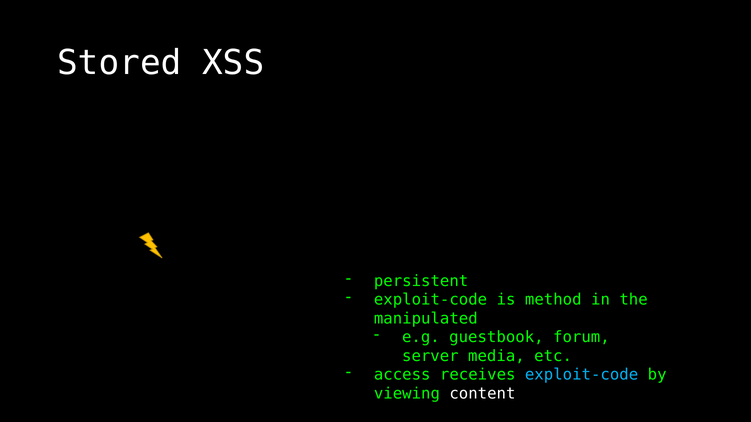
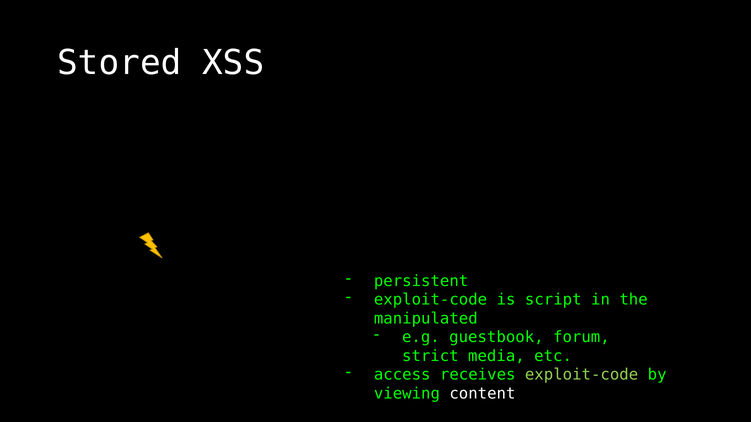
method: method -> script (553, 300)
server: server -> strict (430, 356)
exploit-code colour: light blue -> light green (582, 375)
